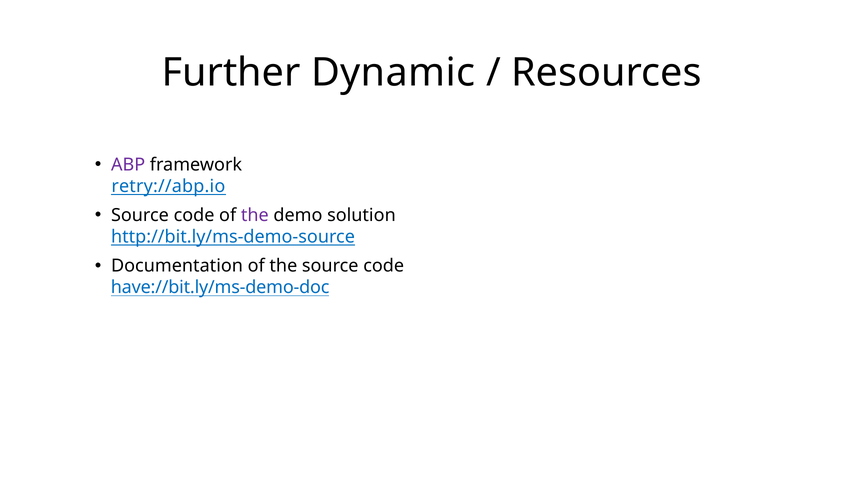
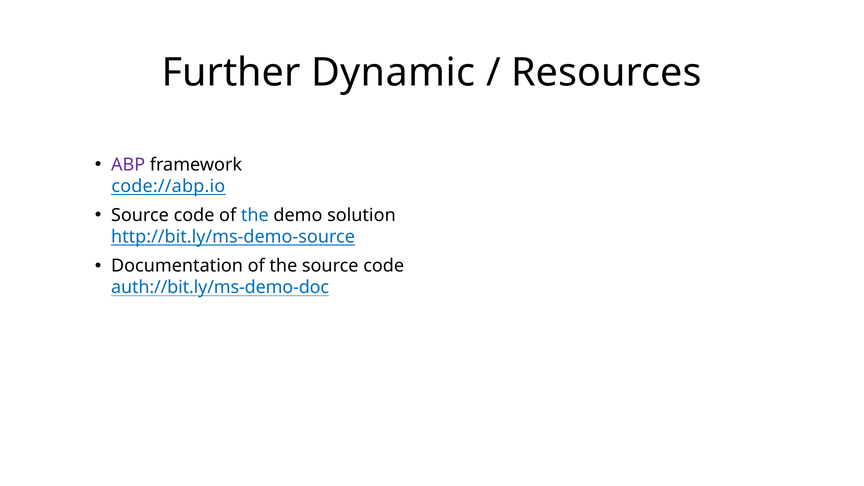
retry://abp.io: retry://abp.io -> code://abp.io (168, 186)
the colour: purple -> blue (255, 215)
have://bit.ly/ms-demo-doc: have://bit.ly/ms-demo-doc -> auth://bit.ly/ms-demo-doc (220, 288)
